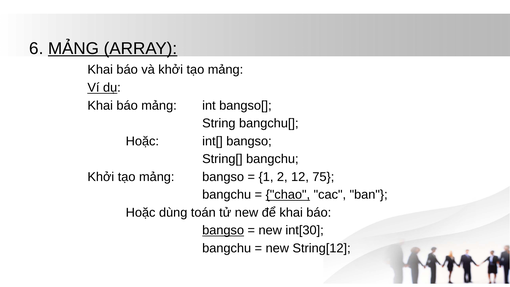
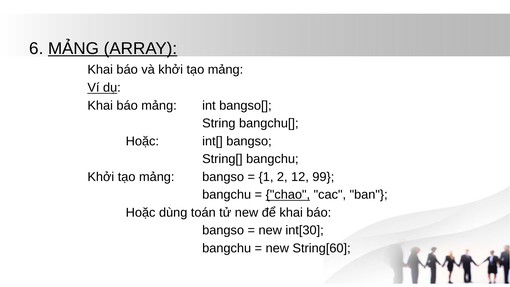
75: 75 -> 99 (323, 177)
bangso underline: present -> none (223, 230)
String[12: String[12 -> String[60 (322, 248)
